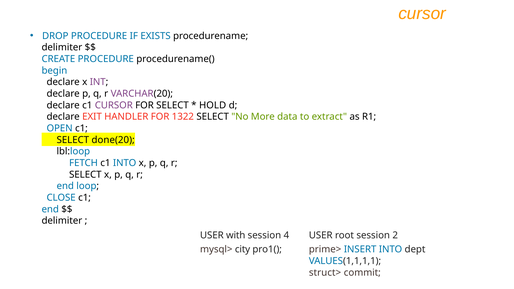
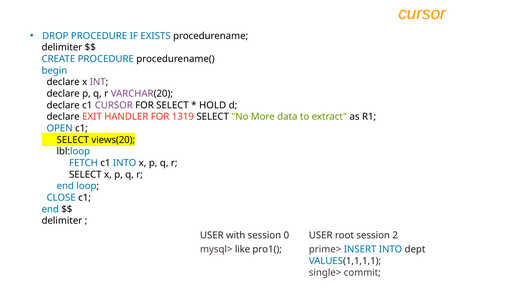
1322: 1322 -> 1319 (183, 117)
done(20: done(20 -> views(20 (113, 140)
4: 4 -> 0 (286, 235)
city: city -> like (243, 250)
struct>: struct> -> single> (325, 273)
